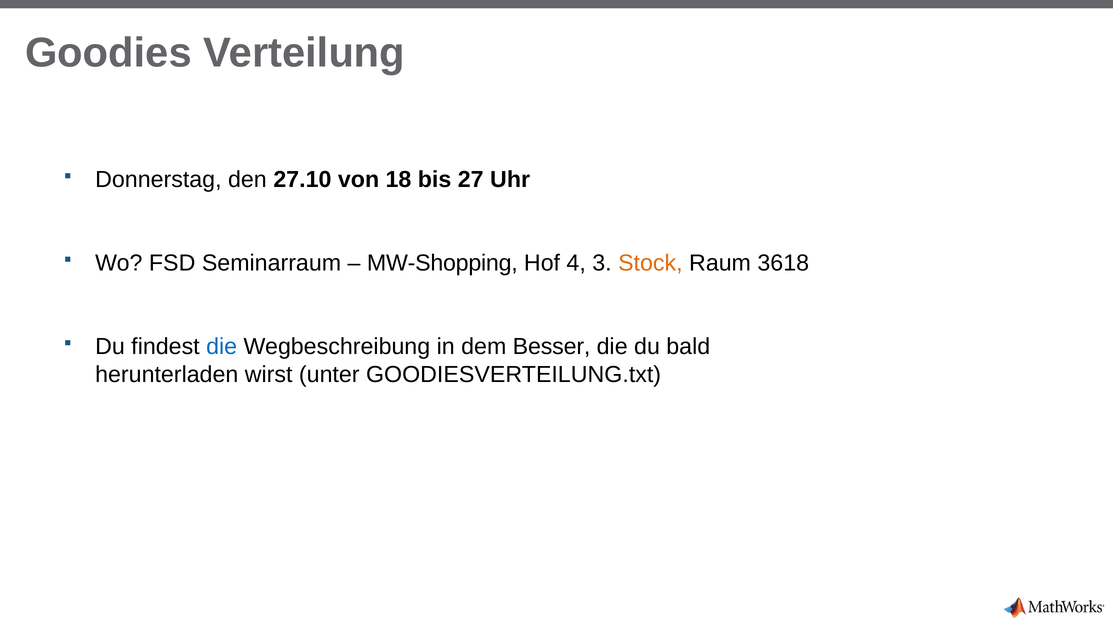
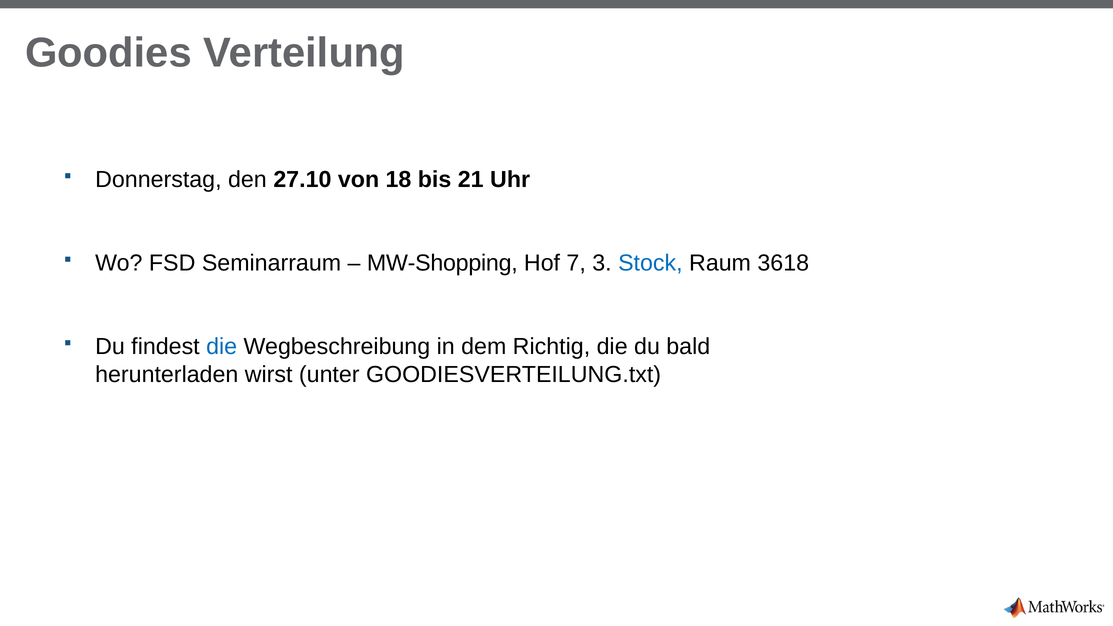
27: 27 -> 21 (471, 180)
4: 4 -> 7 (576, 263)
Stock colour: orange -> blue (650, 263)
Besser: Besser -> Richtig (551, 347)
